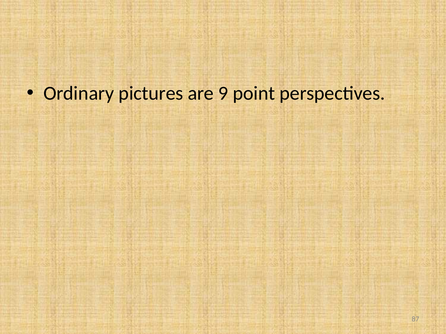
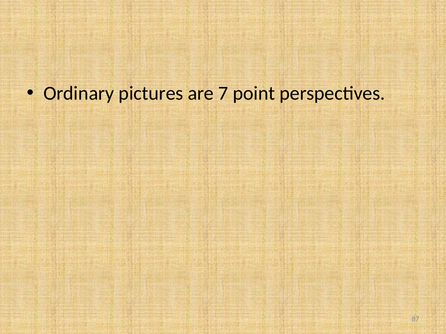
9: 9 -> 7 (223, 94)
